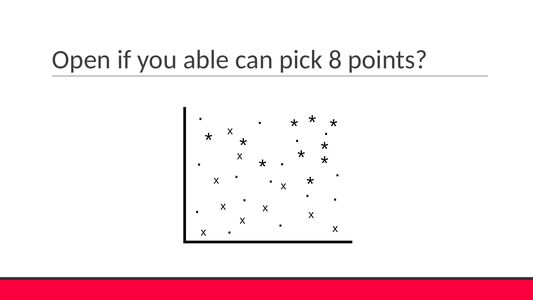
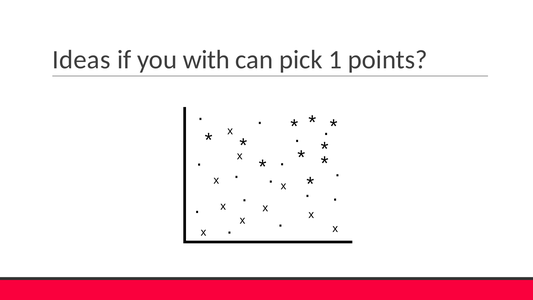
Open: Open -> Ideas (81, 60)
able: able -> with (206, 60)
8: 8 -> 1 (335, 60)
